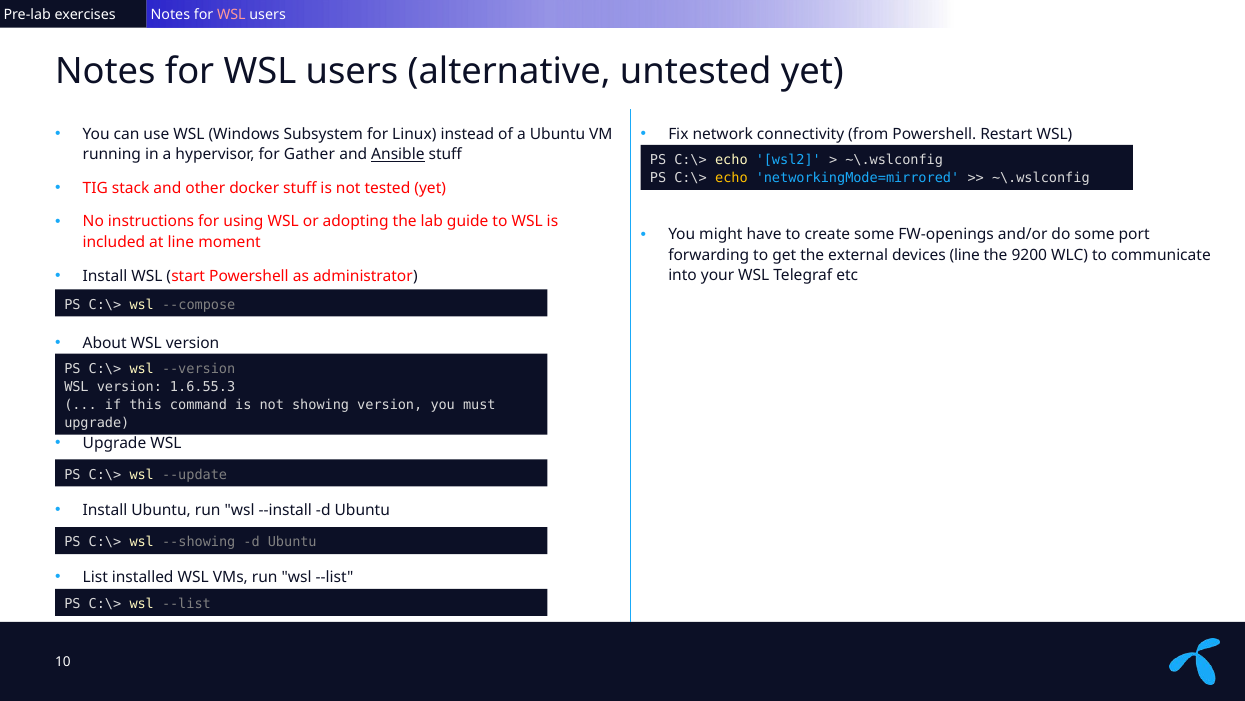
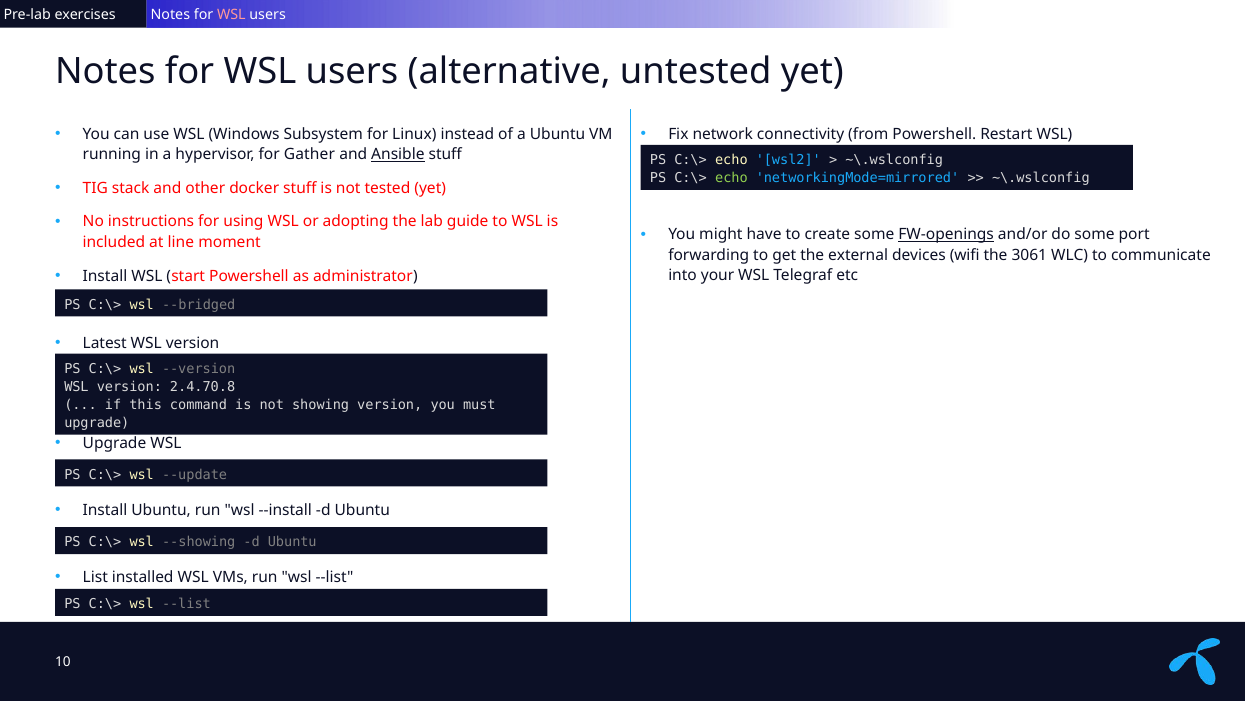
echo colour: yellow -> light green (731, 178)
FW-openings underline: none -> present (946, 235)
devices line: line -> wifi (965, 255)
9200: 9200 -> 3061 (1029, 255)
--compose: --compose -> --bridged (199, 304)
About: About -> Latest (105, 343)
1.6.55.3: 1.6.55.3 -> 2.4.70.8 (203, 387)
